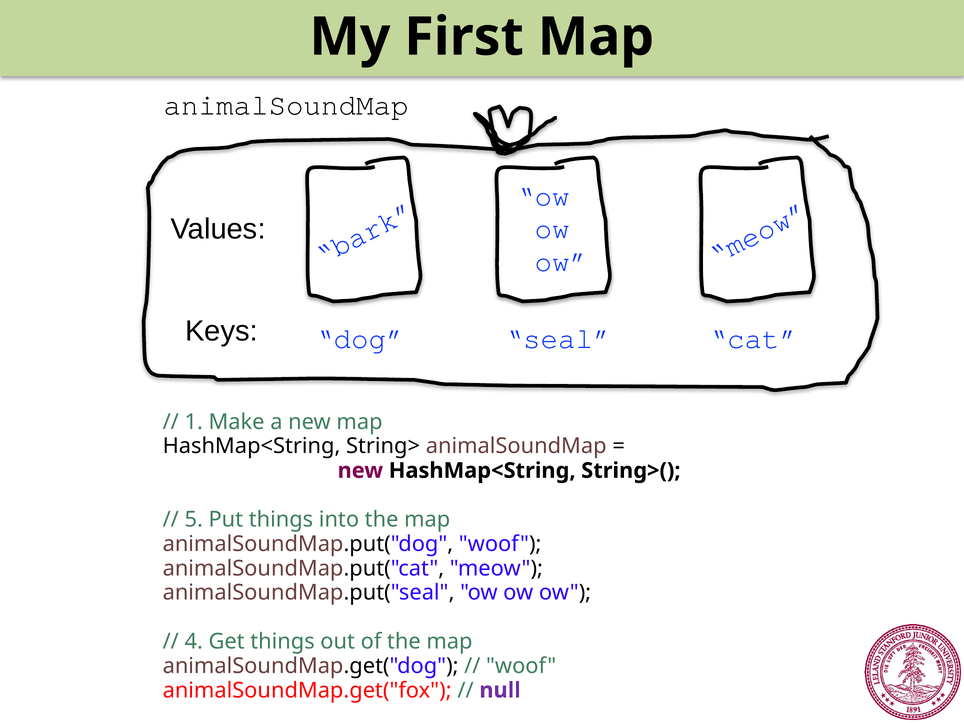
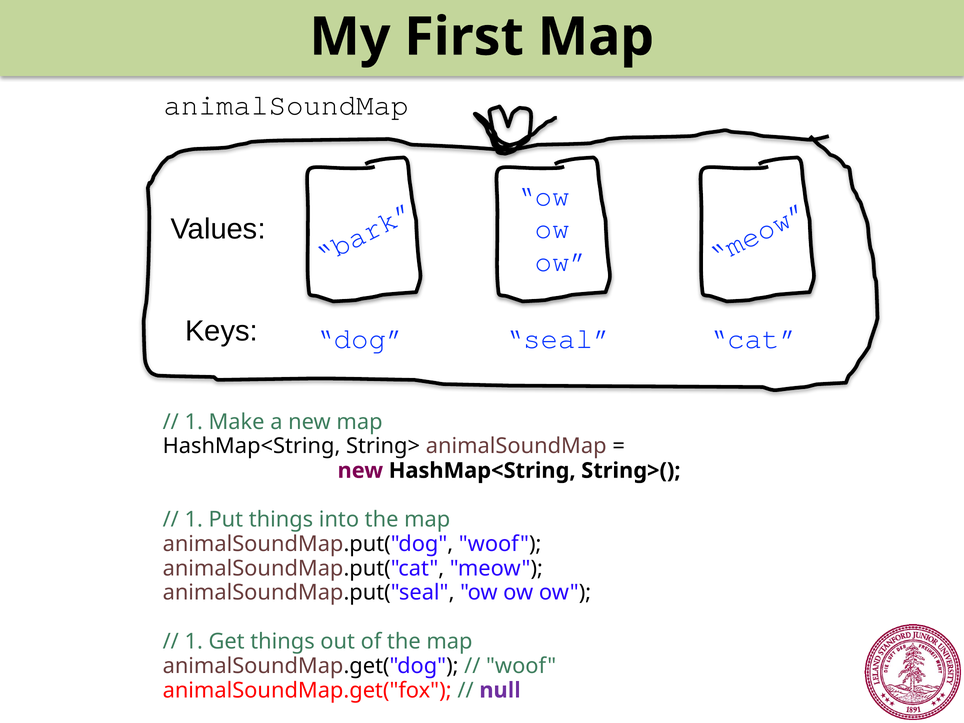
5: 5 -> 1 (194, 519)
4: 4 -> 1 (194, 641)
